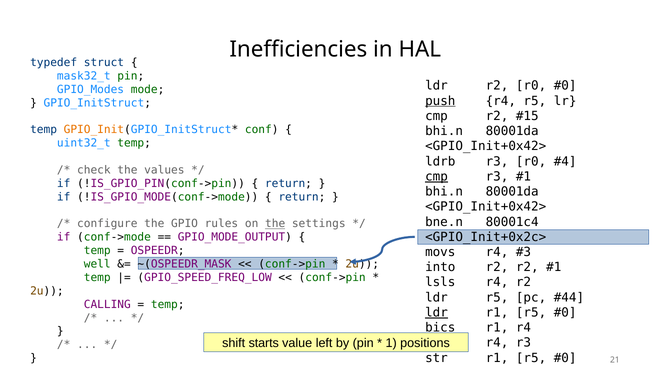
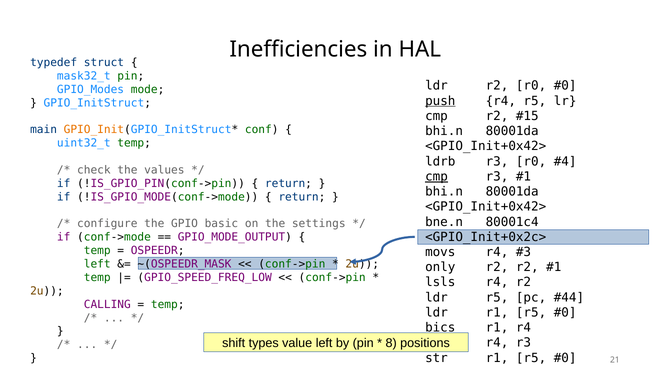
temp: temp -> main (44, 130)
rules: rules -> basic (221, 223)
the underline: present -> none (275, 223)
well: well -> left (97, 264)
into: into -> only (440, 267)
ldr underline: present -> none (436, 312)
starts: starts -> types (264, 342)
1: 1 -> 8 (391, 342)
